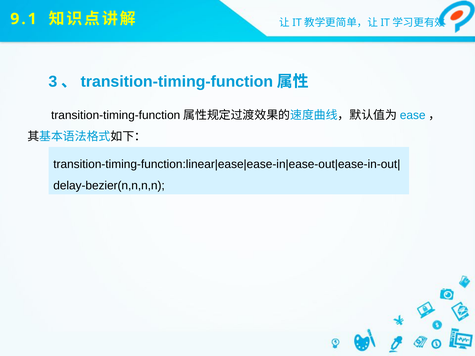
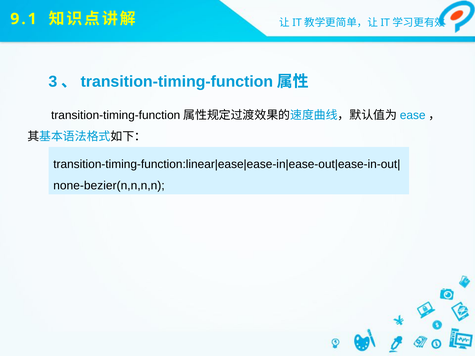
delay-bezier(n,n,n,n: delay-bezier(n,n,n,n -> none-bezier(n,n,n,n (109, 186)
